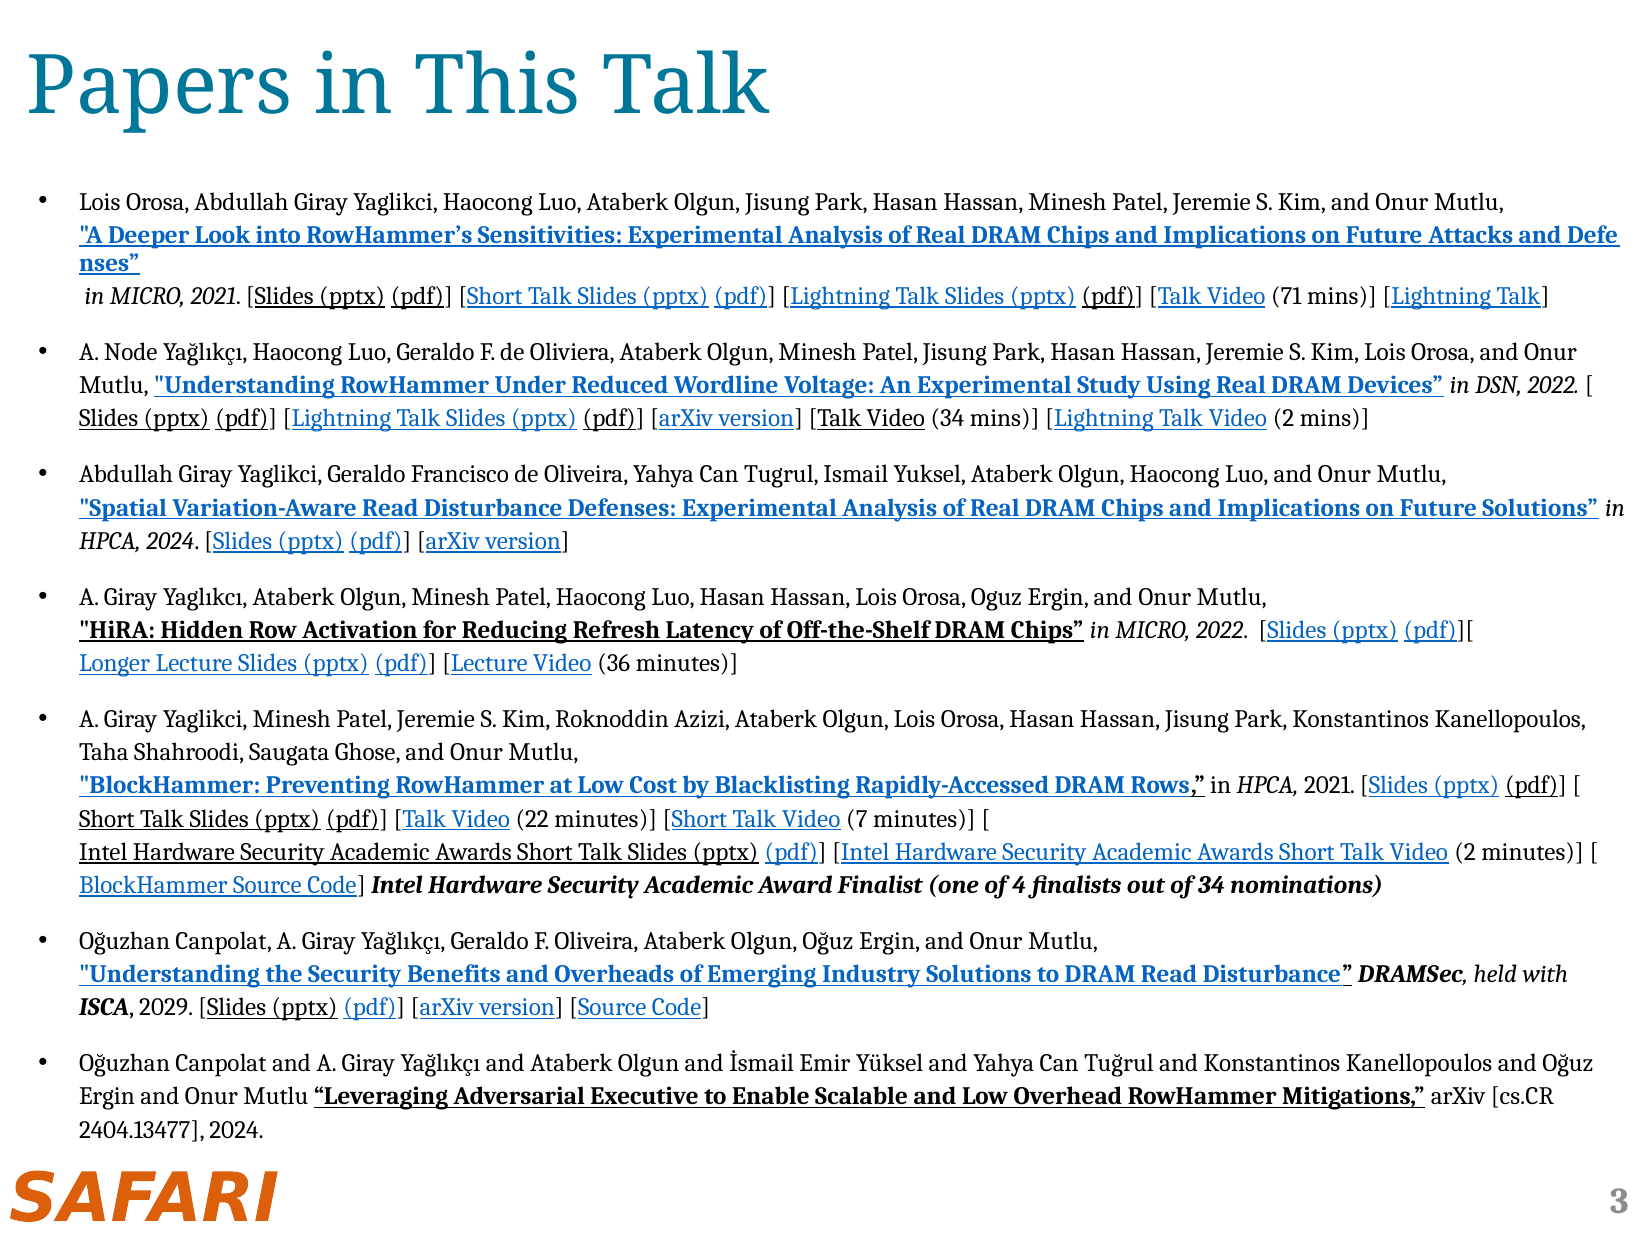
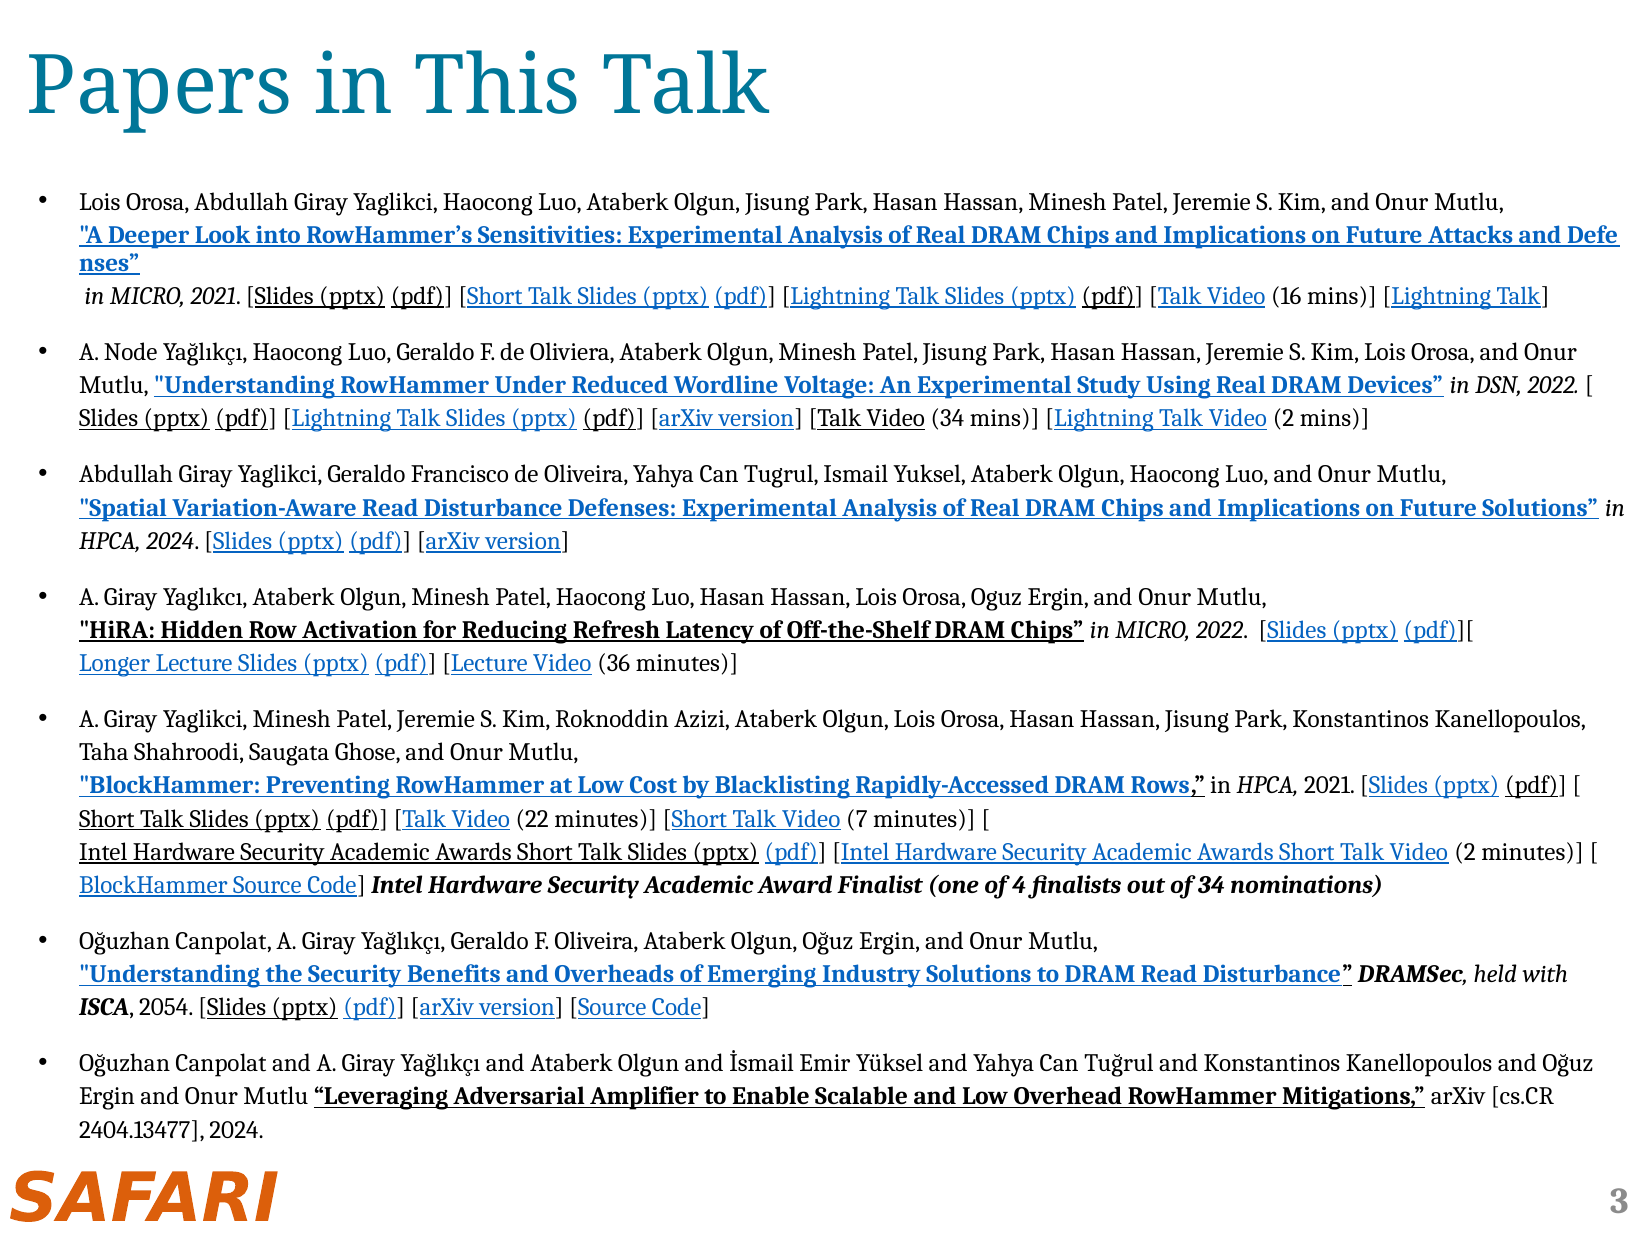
71: 71 -> 16 (1286, 296)
2029: 2029 -> 2054 (166, 1007)
Executive: Executive -> Amplifier (645, 1096)
